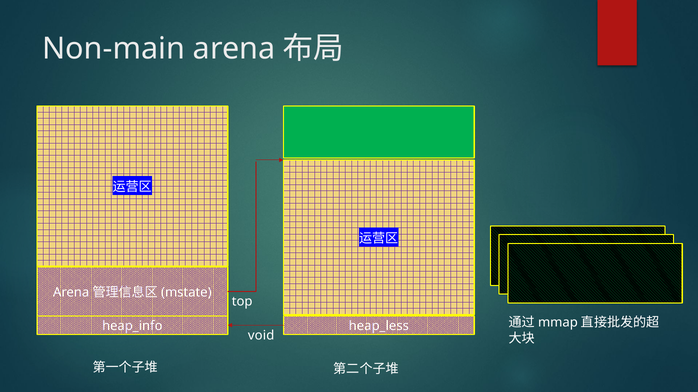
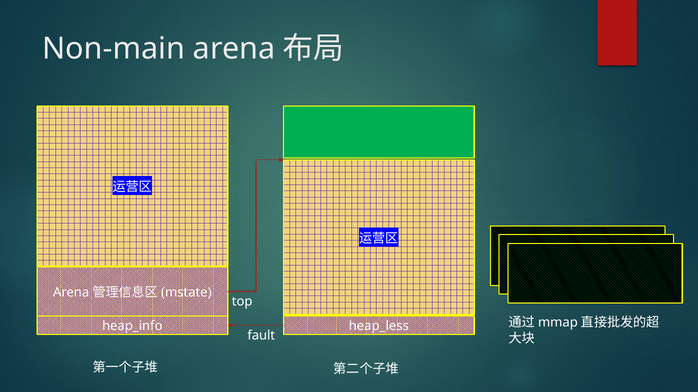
void: void -> fault (261, 336)
